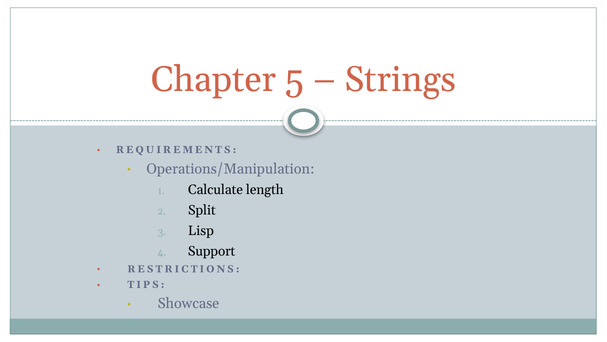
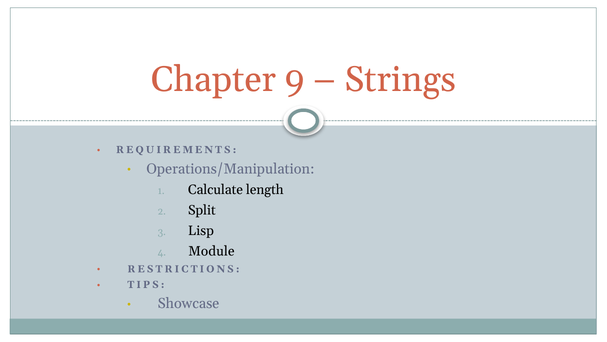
5: 5 -> 9 (295, 79)
Support: Support -> Module (211, 251)
